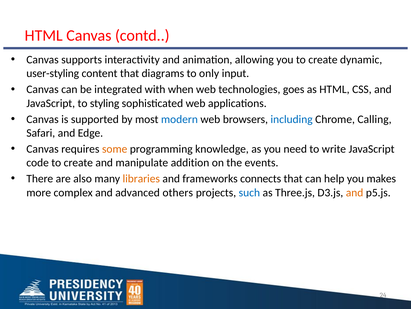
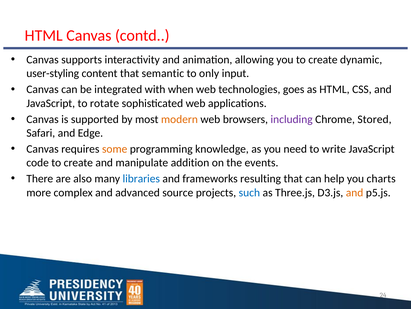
diagrams: diagrams -> semantic (163, 73)
styling: styling -> rotate (105, 103)
modern colour: blue -> orange (179, 119)
including colour: blue -> purple (292, 119)
Calling: Calling -> Stored (374, 119)
libraries colour: orange -> blue (141, 178)
connects: connects -> resulting (261, 178)
makes: makes -> charts (381, 178)
others: others -> source (178, 192)
